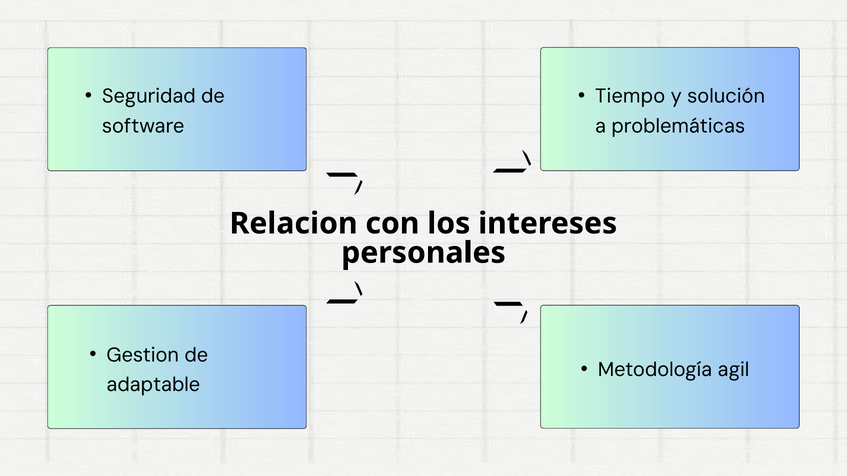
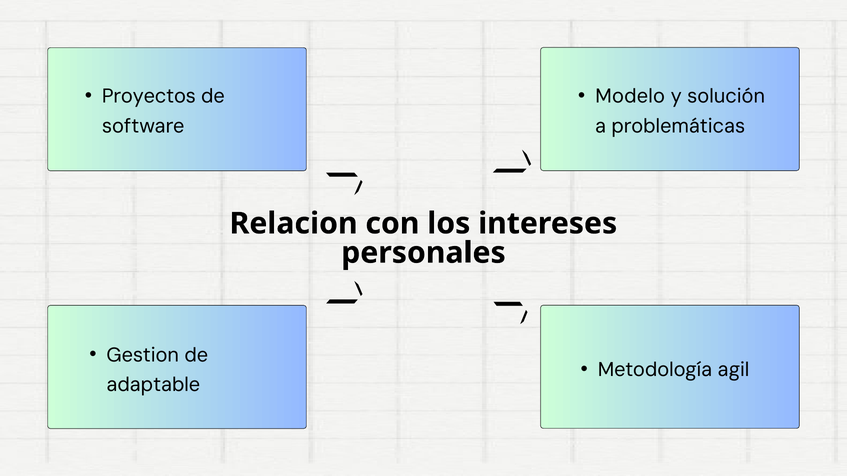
Seguridad: Seguridad -> Proyectos (149, 96)
Tiempo: Tiempo -> Modelo (630, 96)
